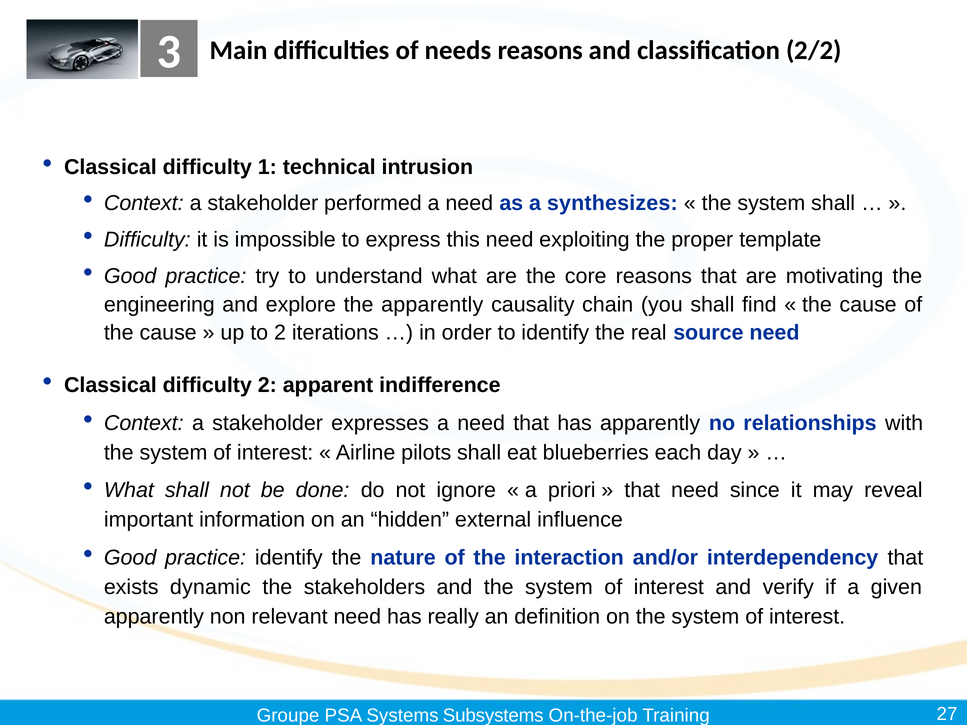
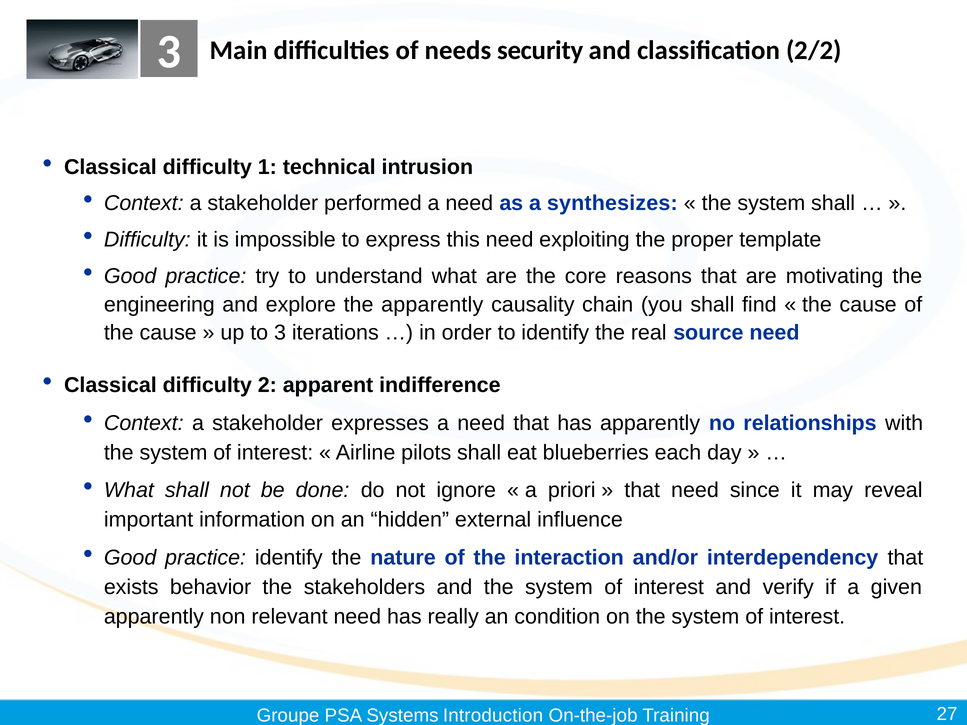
needs reasons: reasons -> security (540, 50)
to 2: 2 -> 3 (280, 333)
dynamic: dynamic -> behavior (211, 587)
definition: definition -> condition (557, 617)
Subsystems: Subsystems -> Introduction (493, 716)
